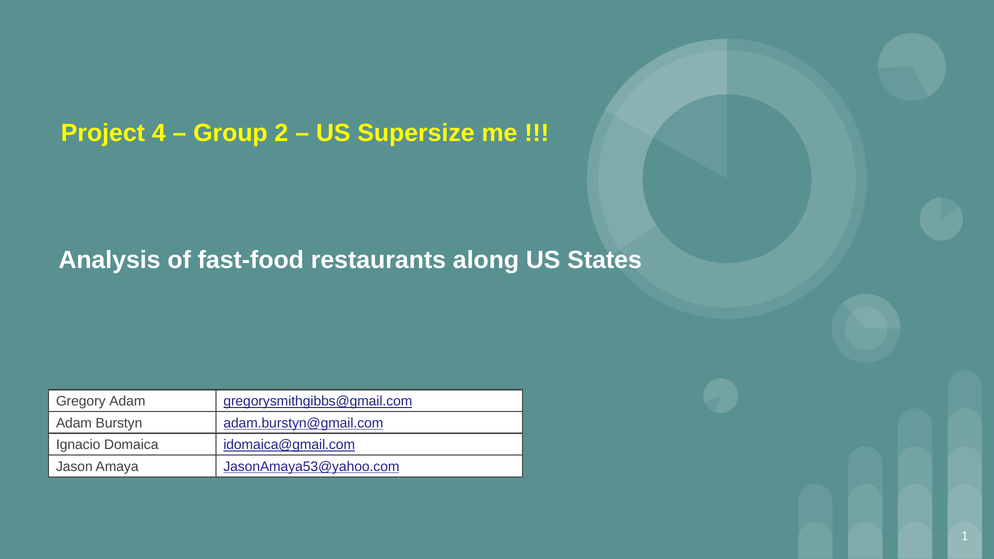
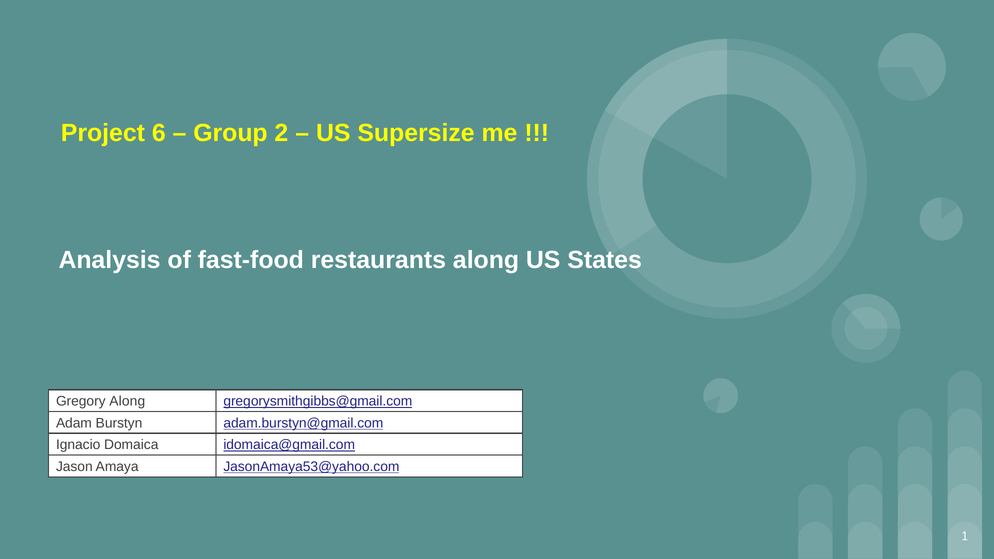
4: 4 -> 6 (159, 133)
Gregory Adam: Adam -> Along (127, 401)
